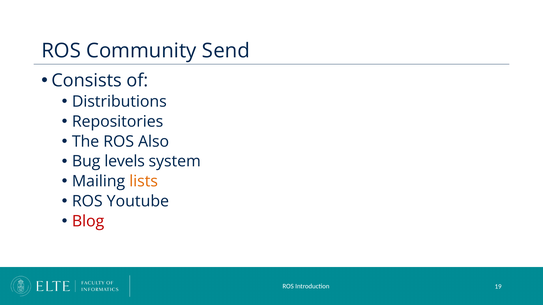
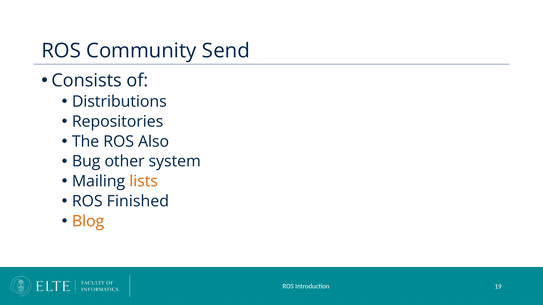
levels: levels -> other (125, 162)
Youtube: Youtube -> Finished (138, 202)
Blog colour: red -> orange (88, 221)
